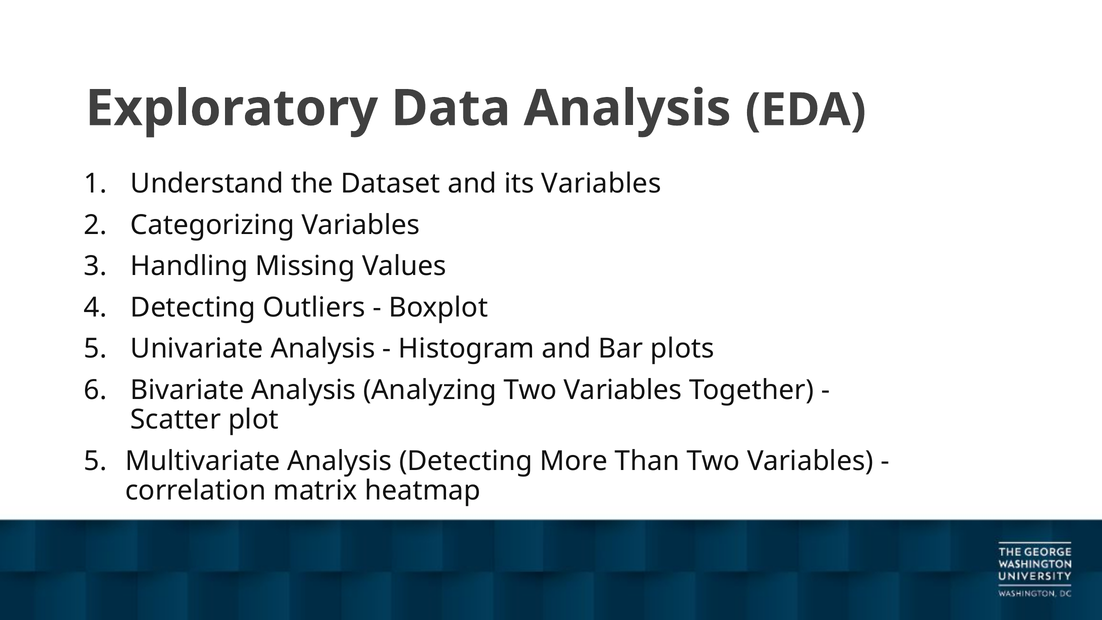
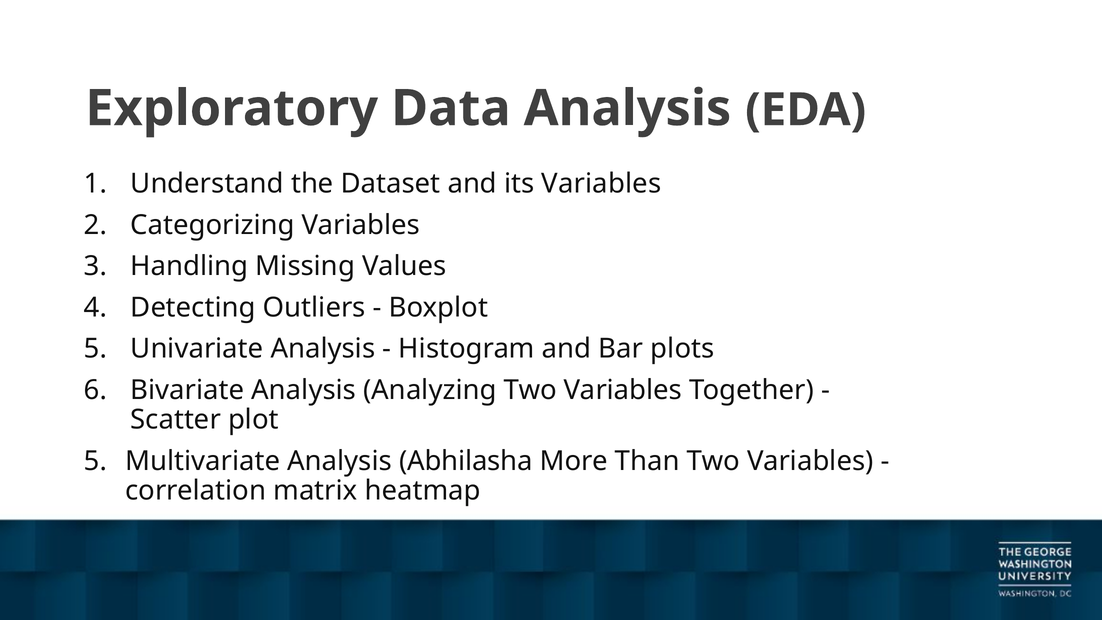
Analysis Detecting: Detecting -> Abhilasha (466, 461)
